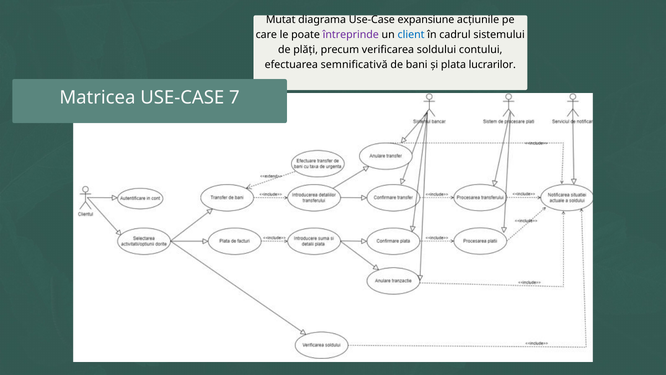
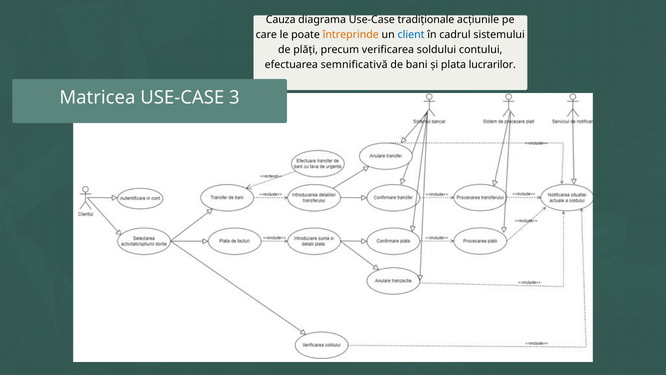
Mutat: Mutat -> Cauza (281, 20)
expansiune: expansiune -> tradiționale (426, 20)
întreprinde colour: purple -> orange (351, 35)
7: 7 -> 3 (234, 98)
